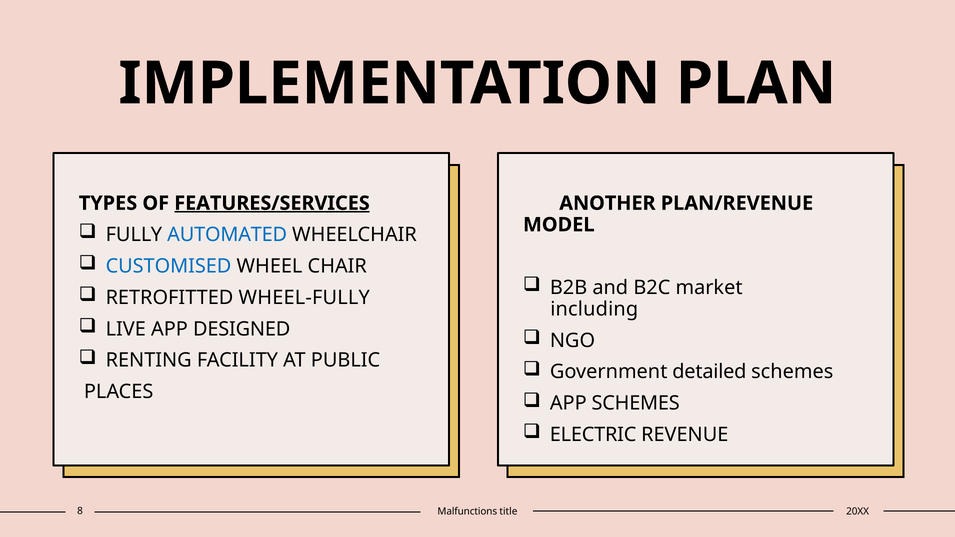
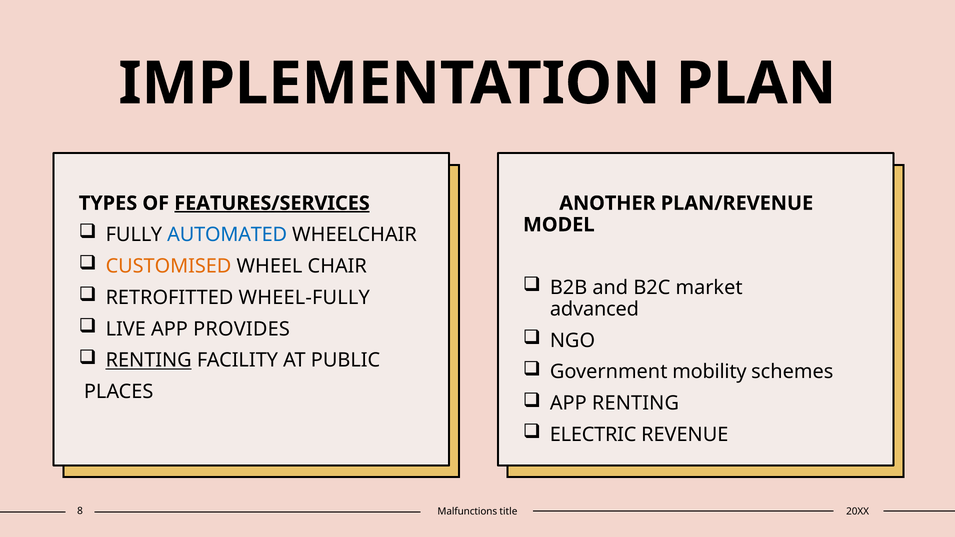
CUSTOMISED colour: blue -> orange (169, 266)
including: including -> advanced (594, 309)
DESIGNED: DESIGNED -> PROVIDES (242, 329)
RENTING underline: none -> present (149, 361)
detailed: detailed -> mobility (709, 372)
APP SCHEMES: SCHEMES -> RENTING (635, 403)
